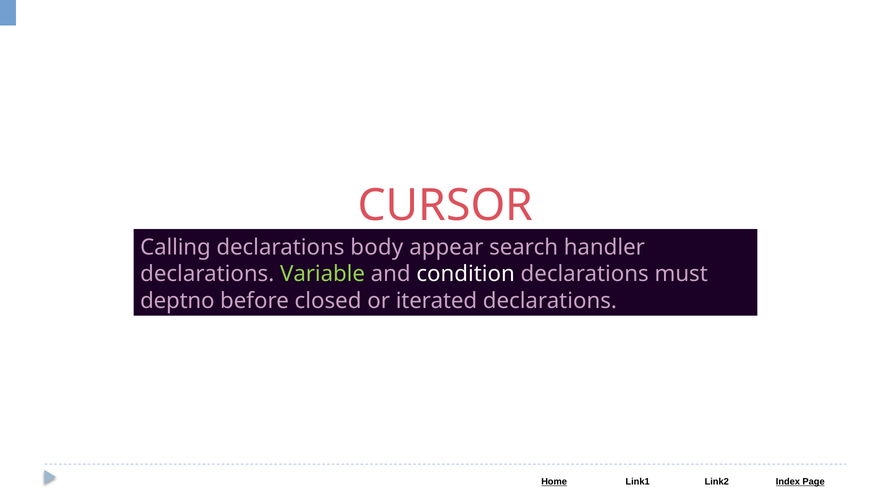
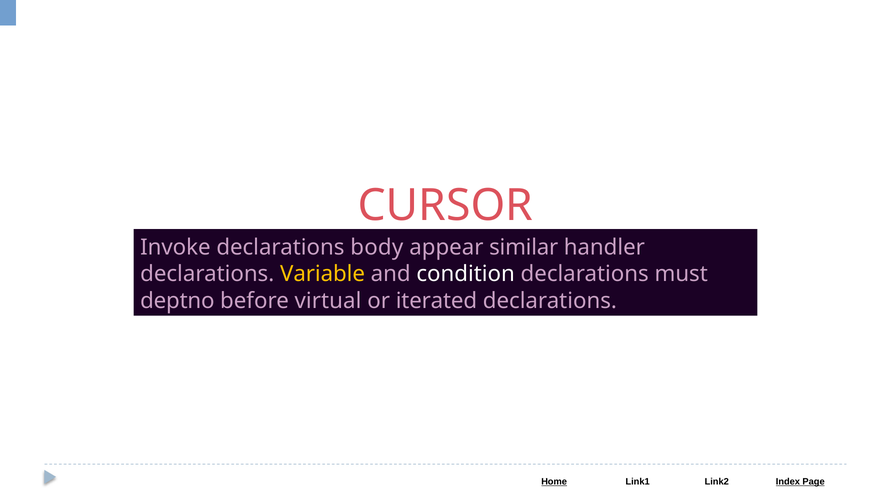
Calling: Calling -> Invoke (175, 247)
search: search -> similar (524, 247)
Variable colour: light green -> yellow (323, 274)
closed: closed -> virtual (328, 301)
